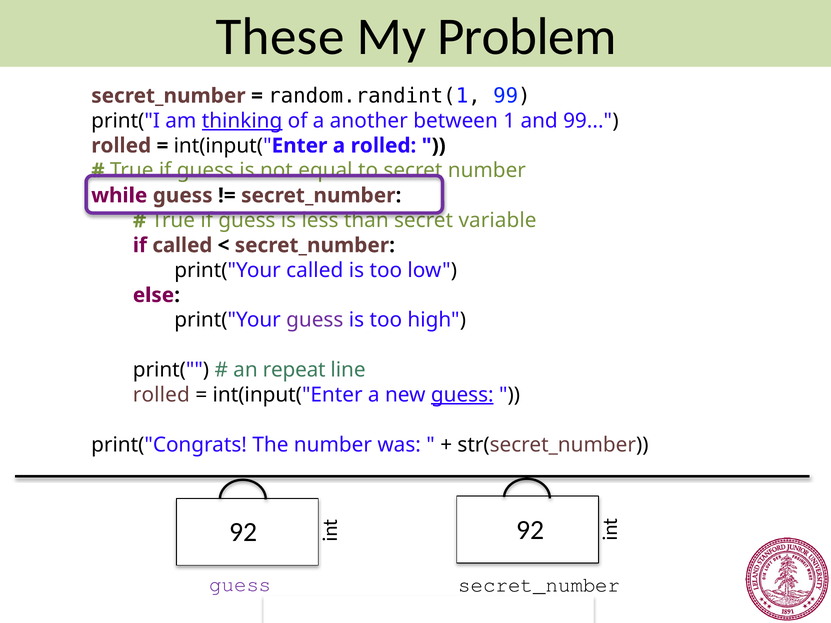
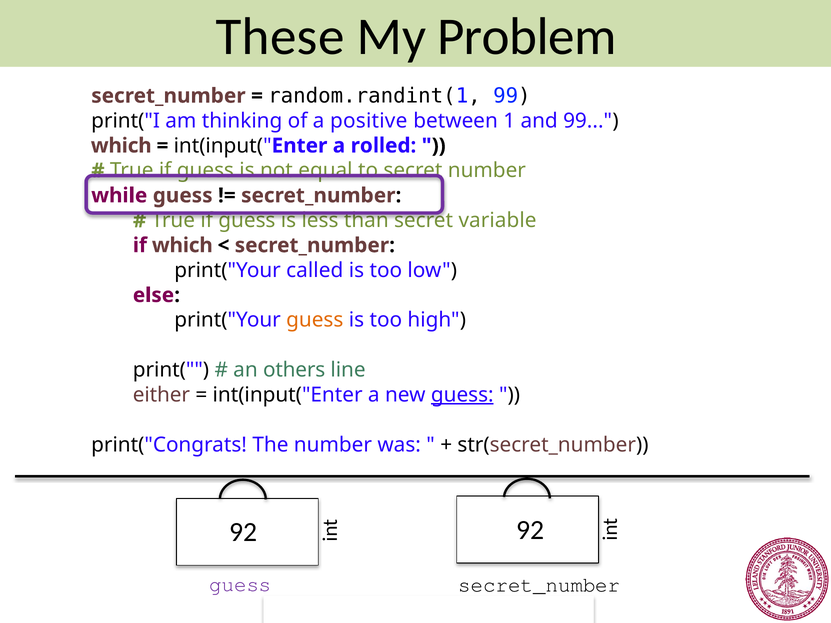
thinking underline: present -> none (242, 121)
another: another -> positive (369, 121)
rolled: rolled -> which (121, 146)
if called: called -> which (182, 245)
guess colour: purple -> orange (315, 320)
repeat: repeat -> others (294, 370)
rolled: rolled -> either (161, 395)
